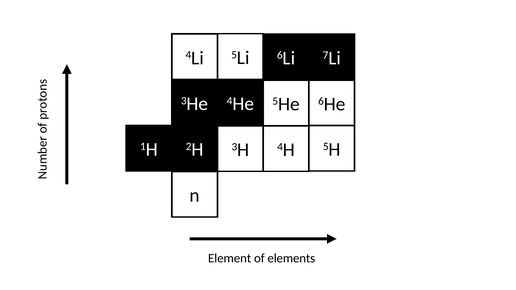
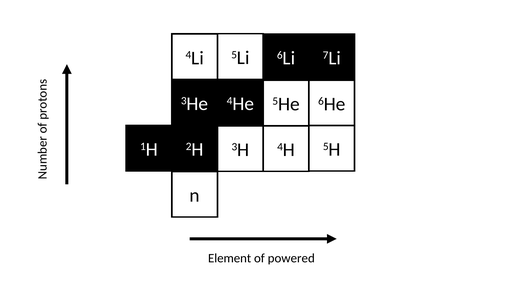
elements: elements -> powered (291, 259)
